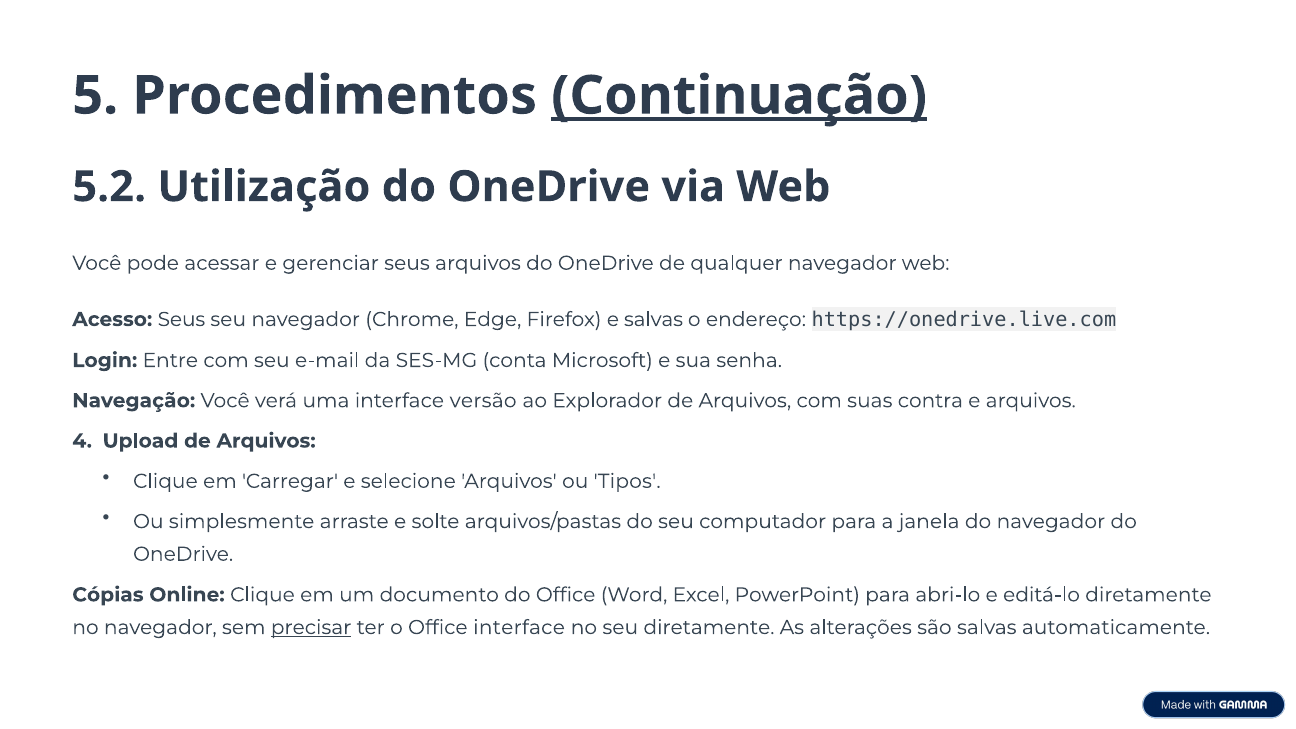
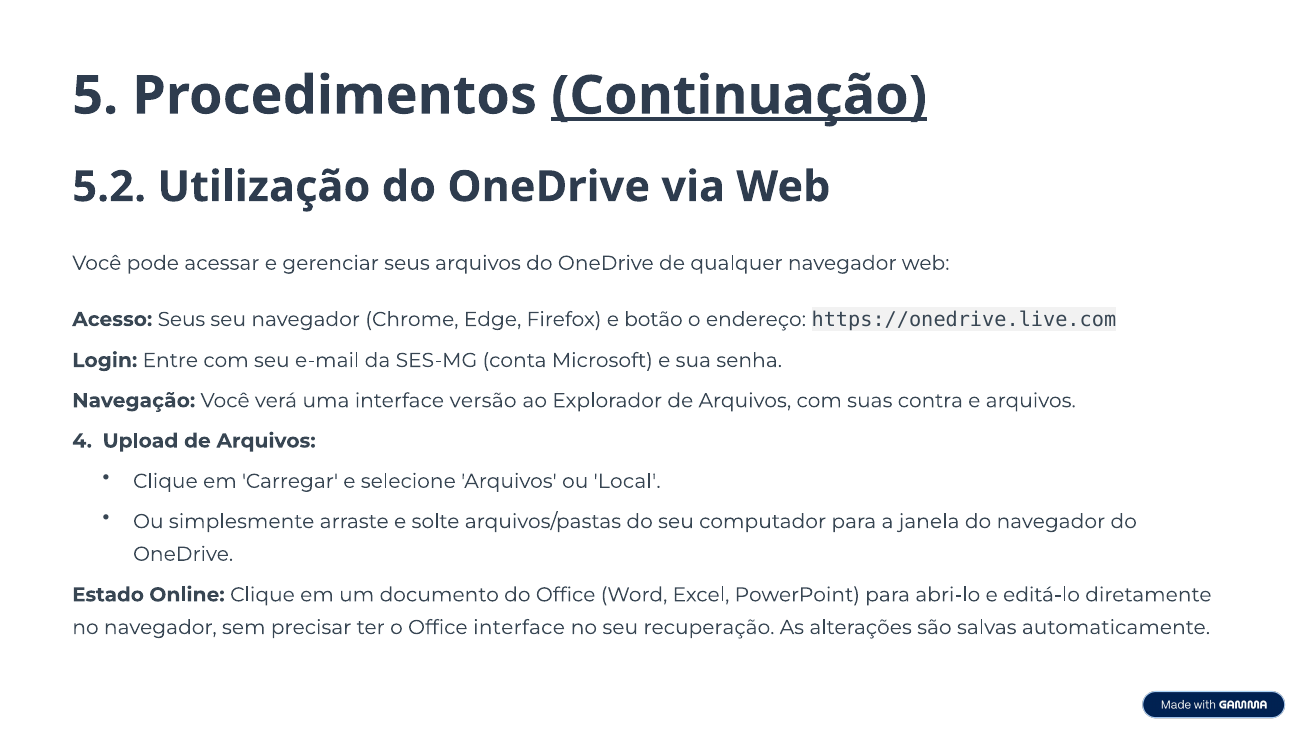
e salvas: salvas -> botão (653, 319)
Tipos: Tipos -> Local (627, 481)
Cópias: Cópias -> Estado (108, 595)
precisar underline: present -> none (311, 627)
seu diretamente: diretamente -> recuperação (709, 627)
